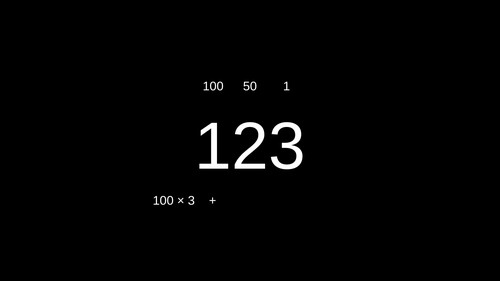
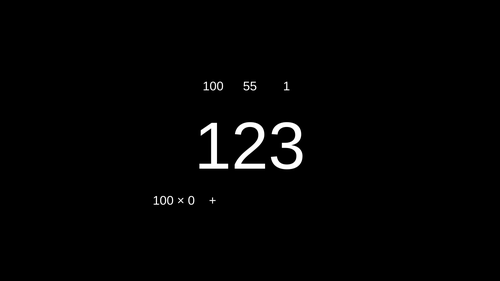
50: 50 -> 55 (250, 86)
3: 3 -> 0 (191, 201)
